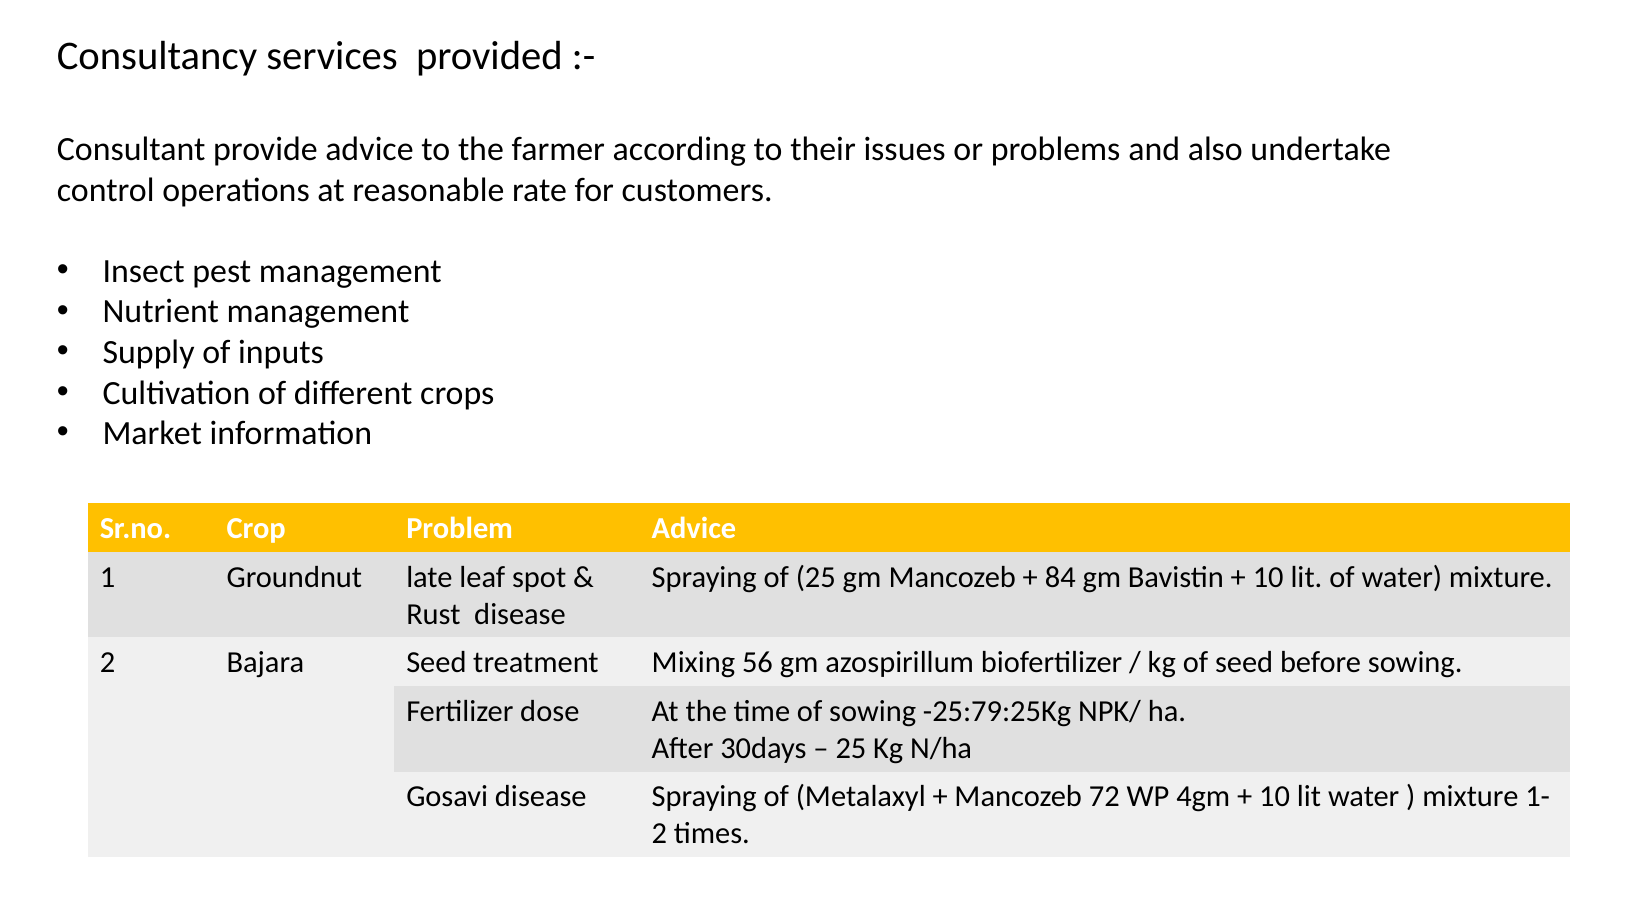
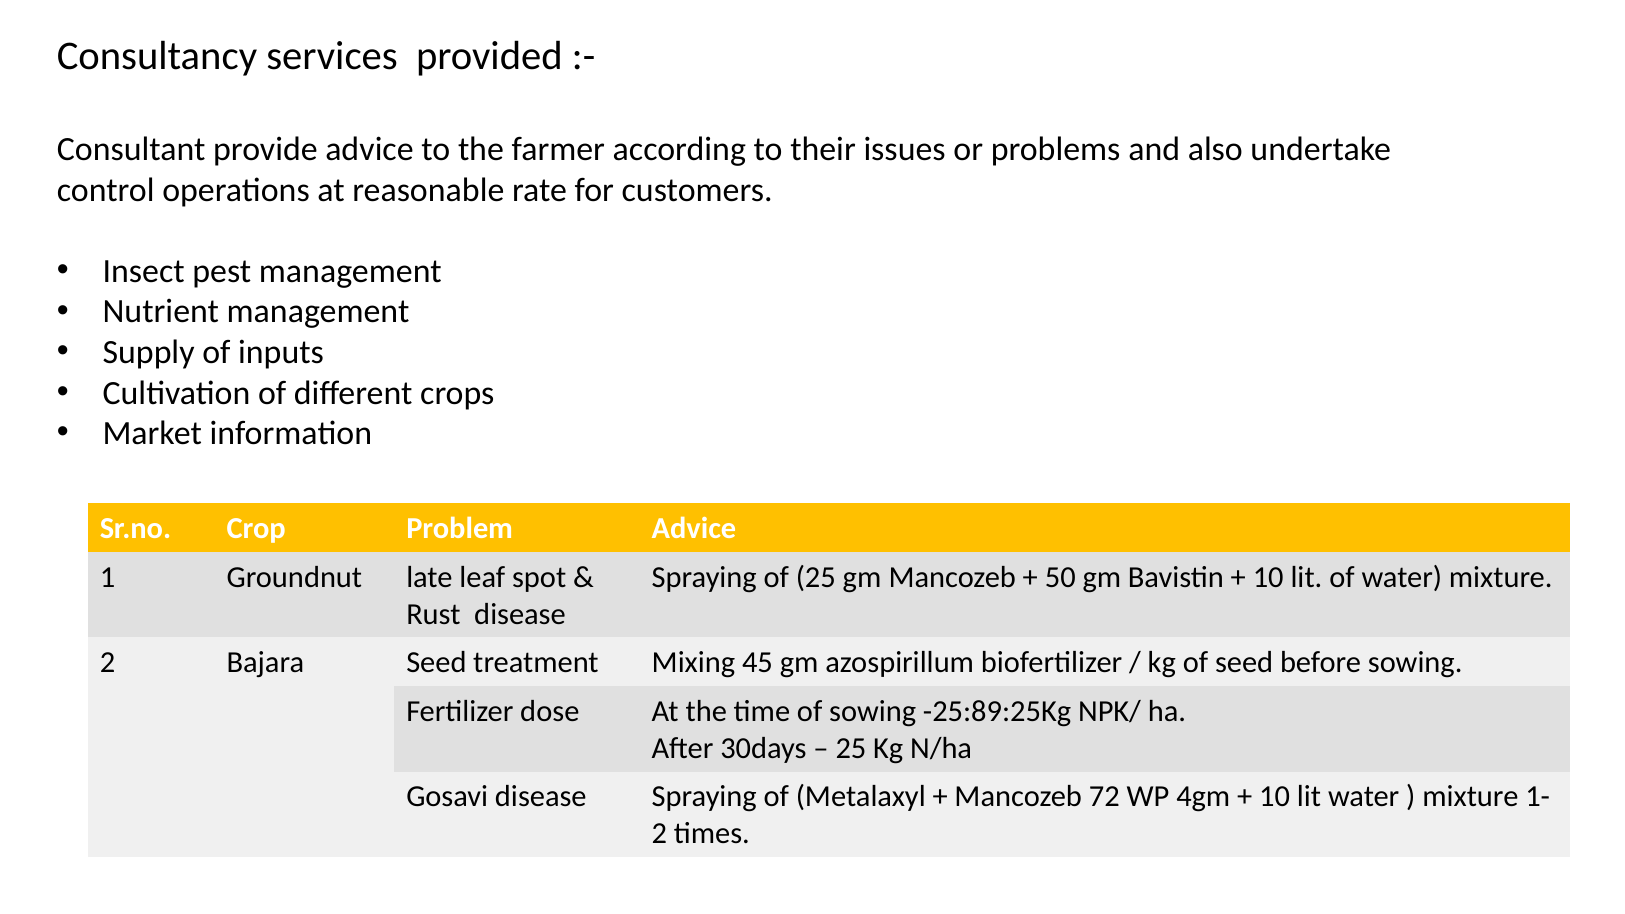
84: 84 -> 50 (1060, 577)
56: 56 -> 45 (757, 663)
-25:79:25Kg: -25:79:25Kg -> -25:89:25Kg (997, 711)
